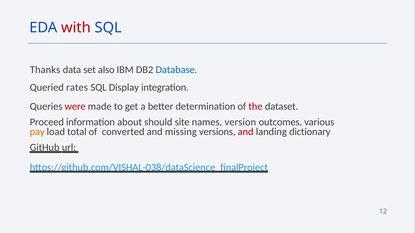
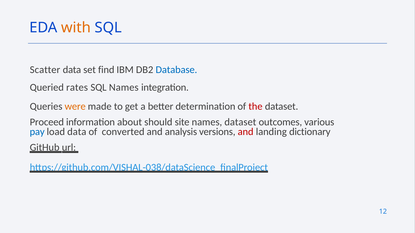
with colour: red -> orange (76, 28)
Thanks: Thanks -> Scatter (45, 70)
also: also -> find (106, 70)
SQL Display: Display -> Names (124, 88)
were colour: red -> orange (75, 107)
names version: version -> dataset (240, 122)
pay colour: orange -> blue (37, 132)
load total: total -> data (77, 132)
missing: missing -> analysis (181, 132)
